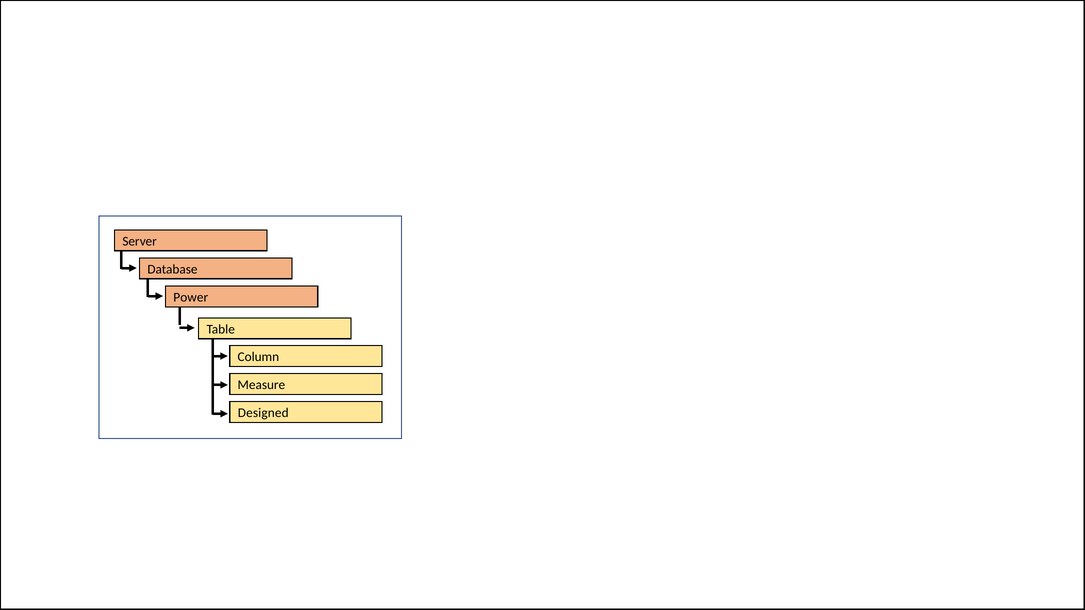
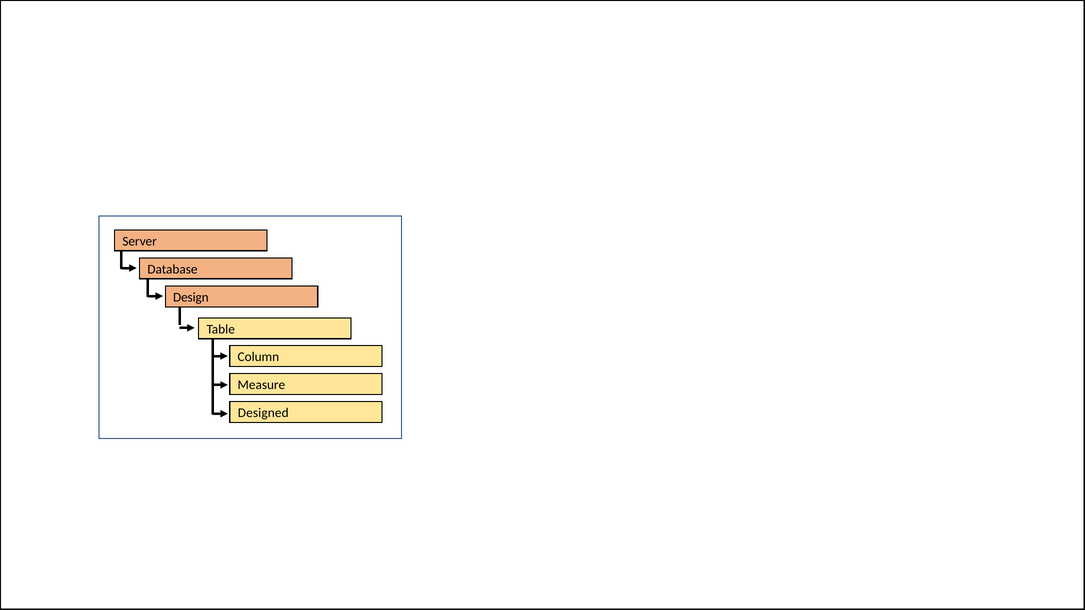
Power: Power -> Design (191, 297)
